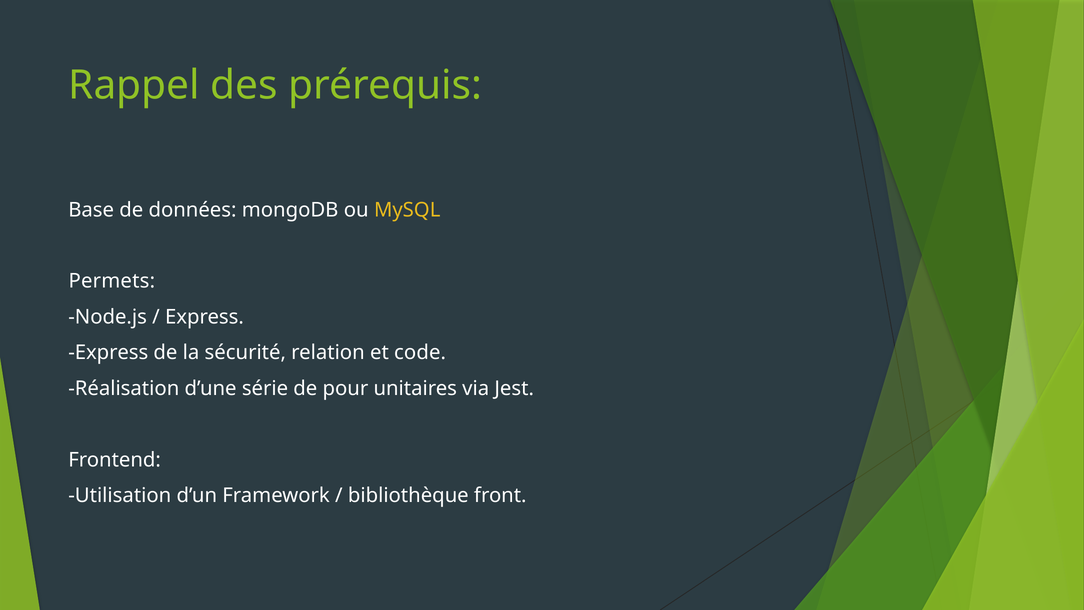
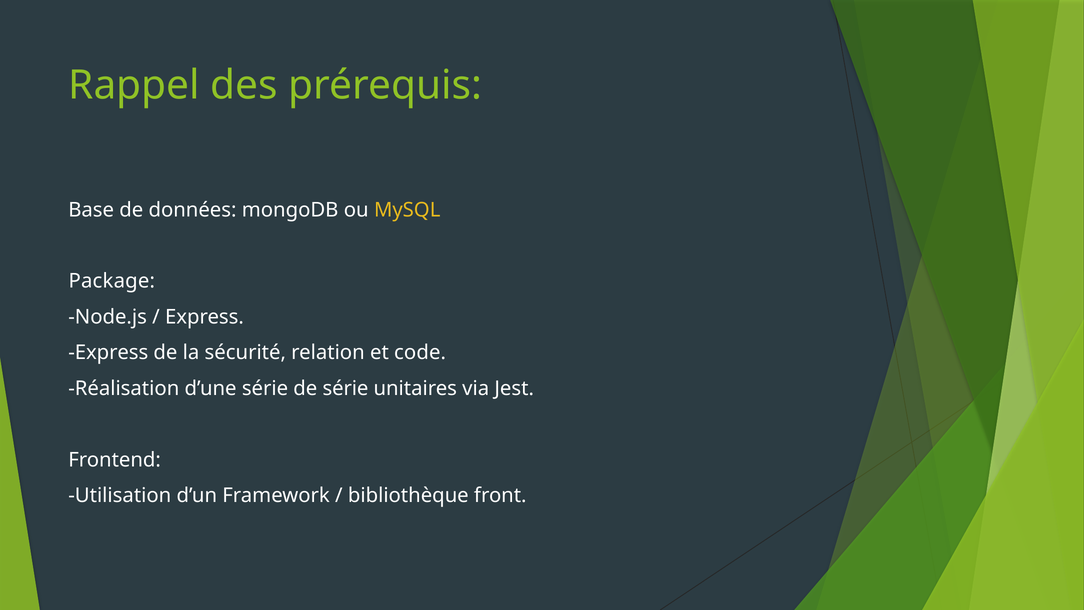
Permets: Permets -> Package (112, 281)
de pour: pour -> série (346, 388)
